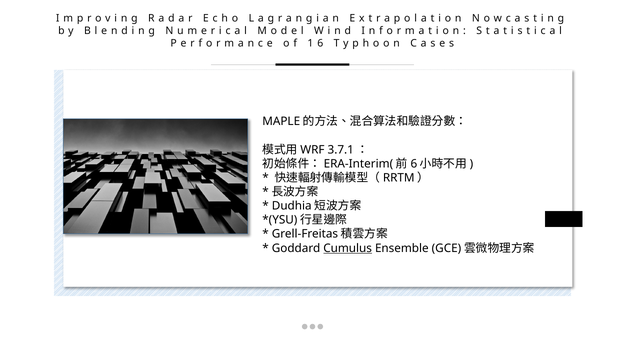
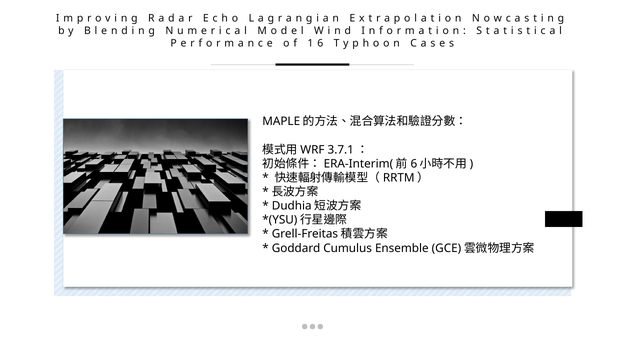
Cumulus underline: present -> none (348, 248)
